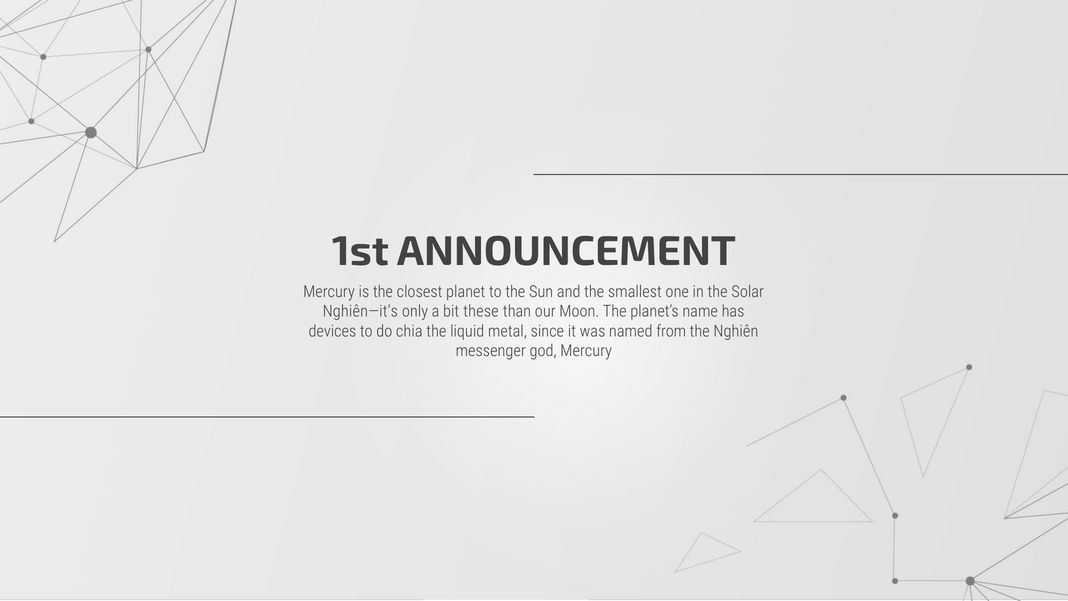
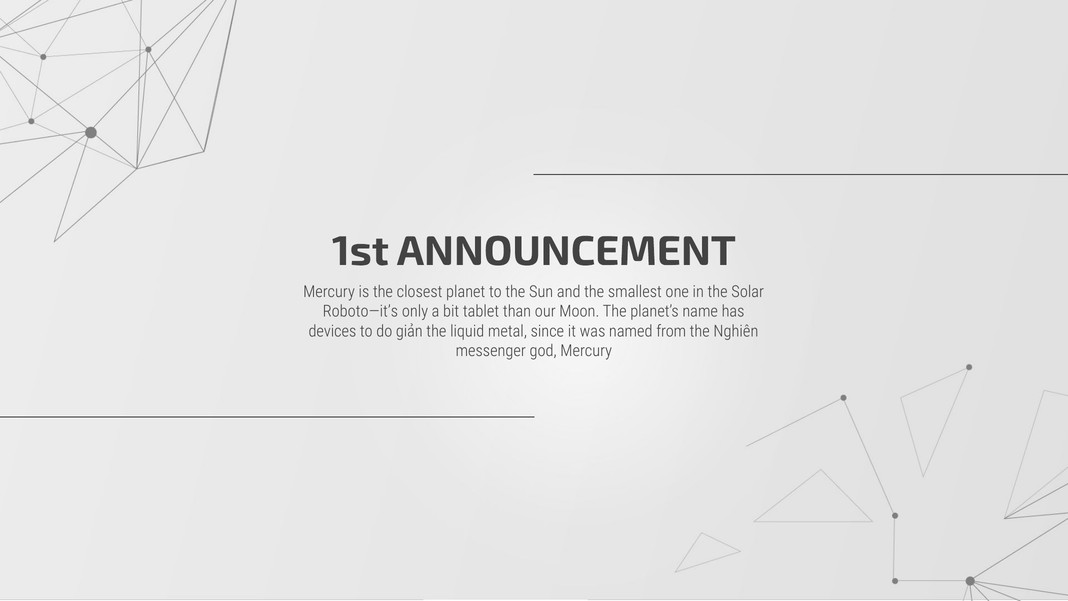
Nghiên—it’s: Nghiên—it’s -> Roboto—it’s (360, 311)
these: these -> tablet (481, 311)
chia: chia -> giản (409, 331)
